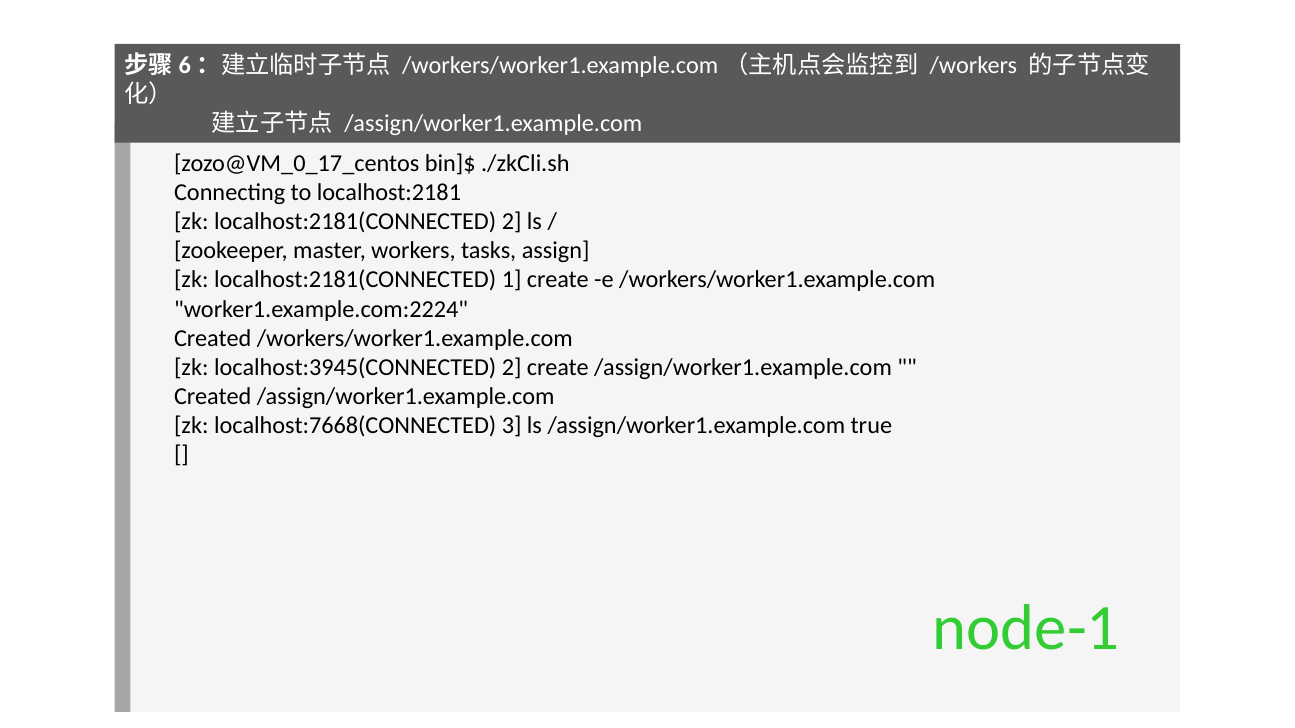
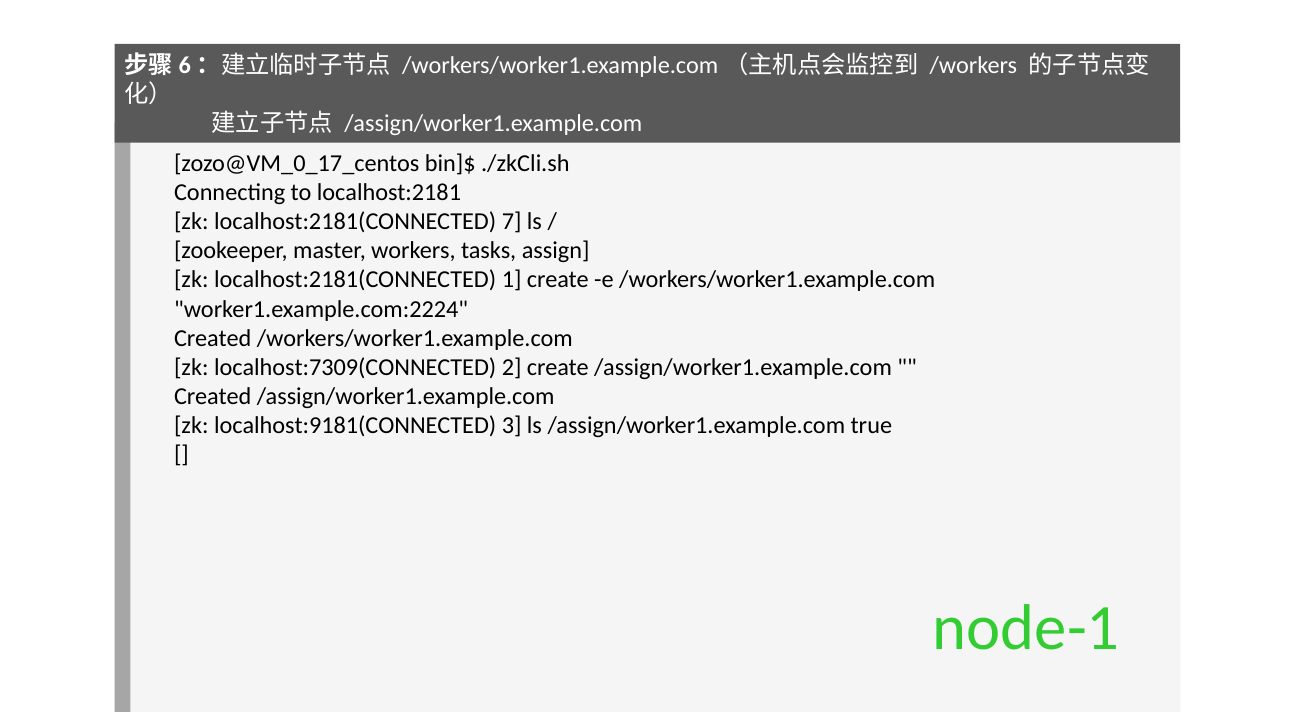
localhost:2181(CONNECTED 2: 2 -> 7 (512, 222)
localhost:3945(CONNECTED: localhost:3945(CONNECTED -> localhost:7309(CONNECTED (355, 367)
localhost:7668(CONNECTED: localhost:7668(CONNECTED -> localhost:9181(CONNECTED (355, 426)
